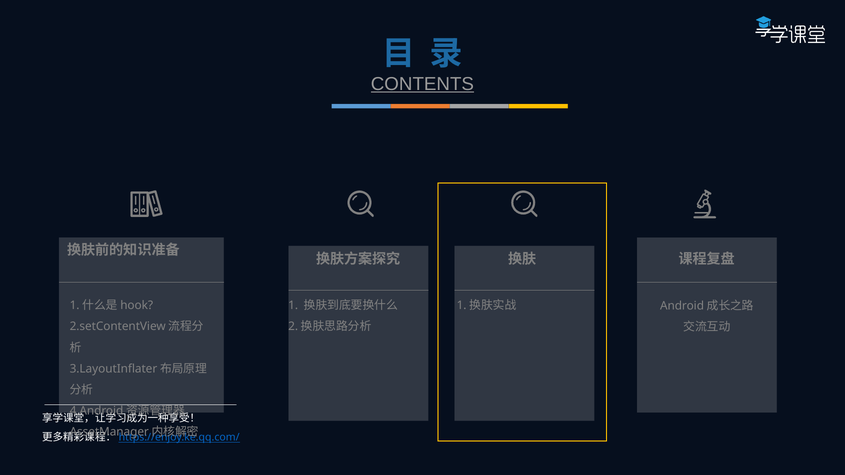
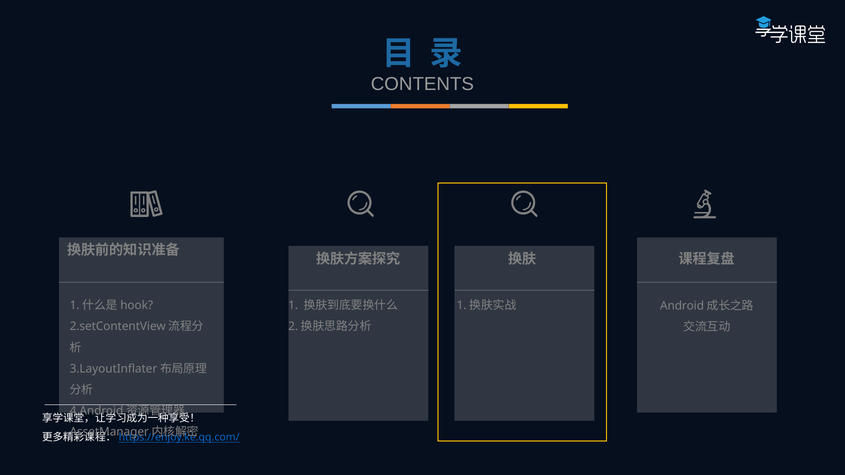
CONTENTS underline: present -> none (422, 84)
